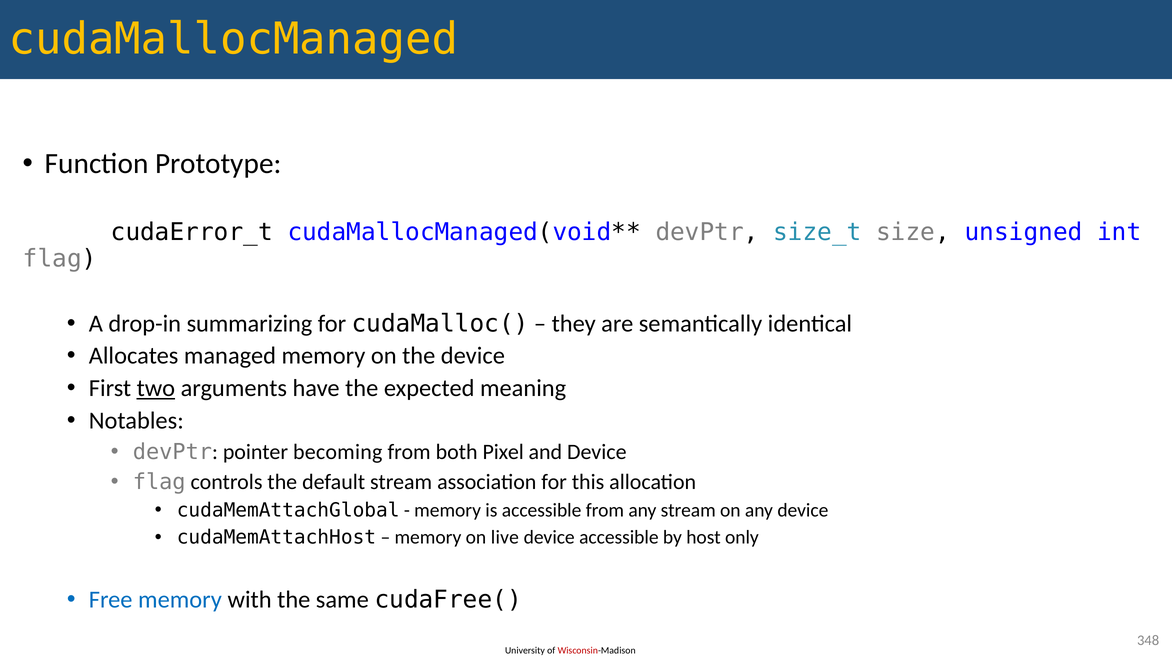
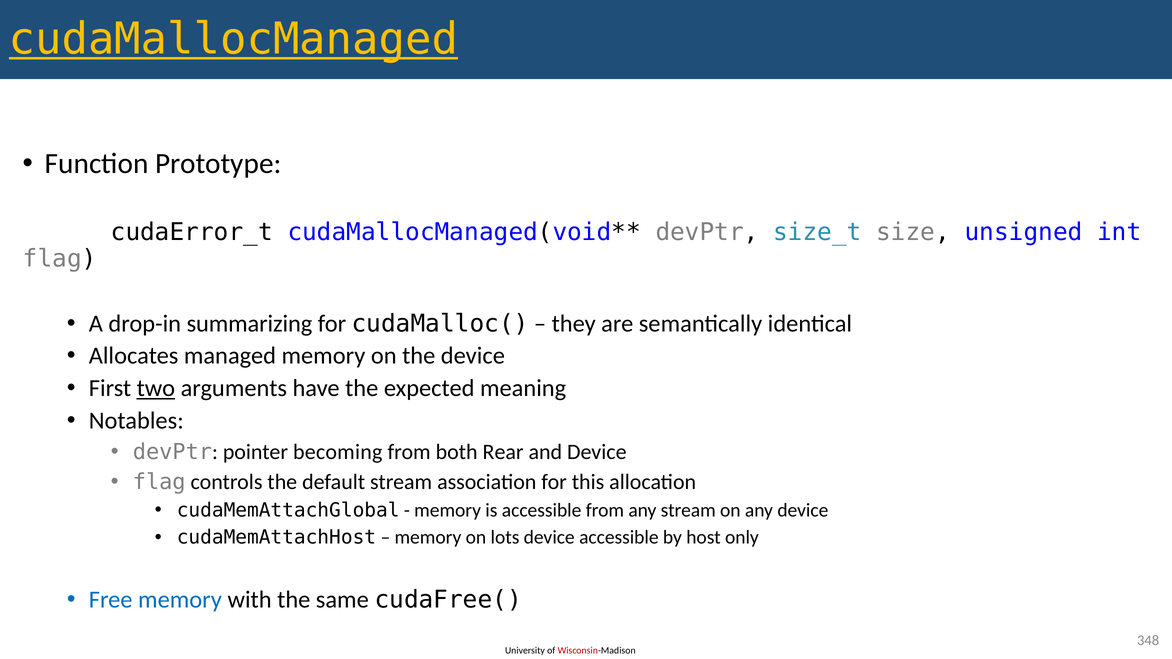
cudaMallocManaged underline: none -> present (233, 39)
Pixel: Pixel -> Rear (503, 452)
live: live -> lots (505, 538)
